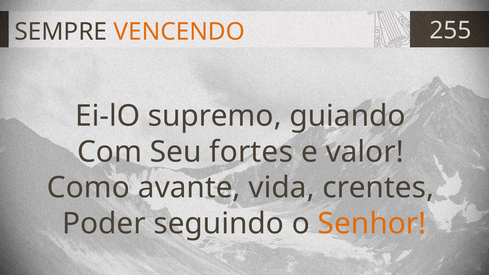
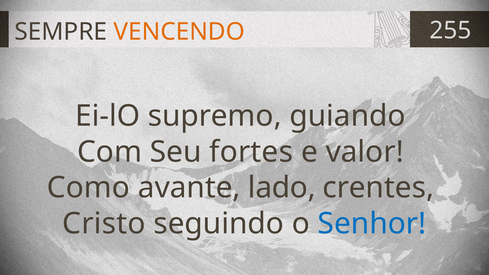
vida: vida -> lado (282, 188)
Poder: Poder -> Cristo (104, 224)
Senhor colour: orange -> blue (372, 224)
